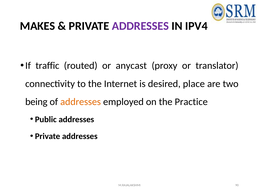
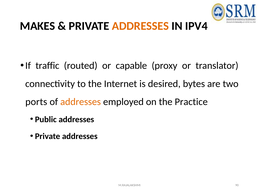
ADDRESSES colour: purple -> orange (140, 26)
anycast: anycast -> capable (131, 66)
place: place -> bytes (194, 84)
being: being -> ports (36, 102)
